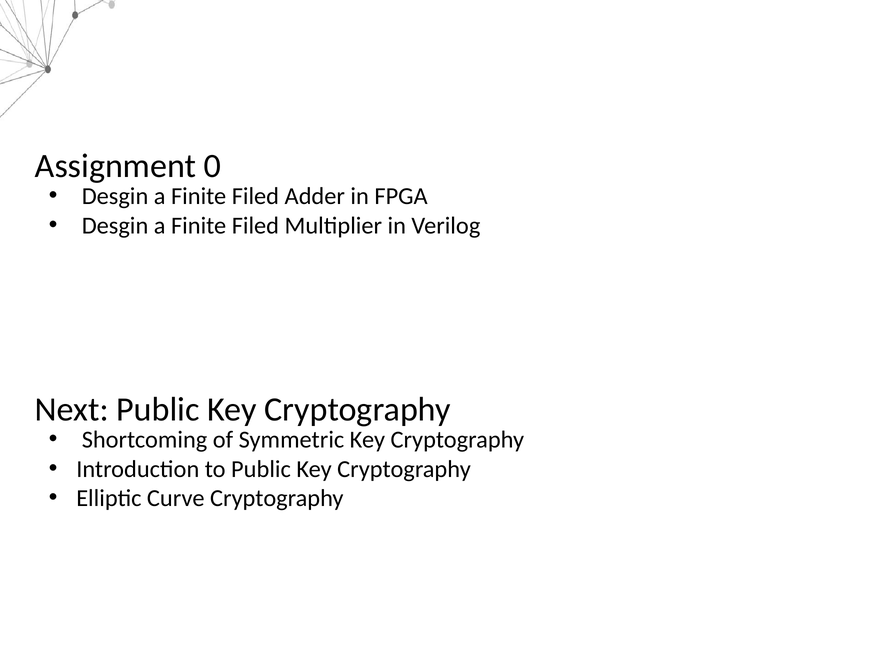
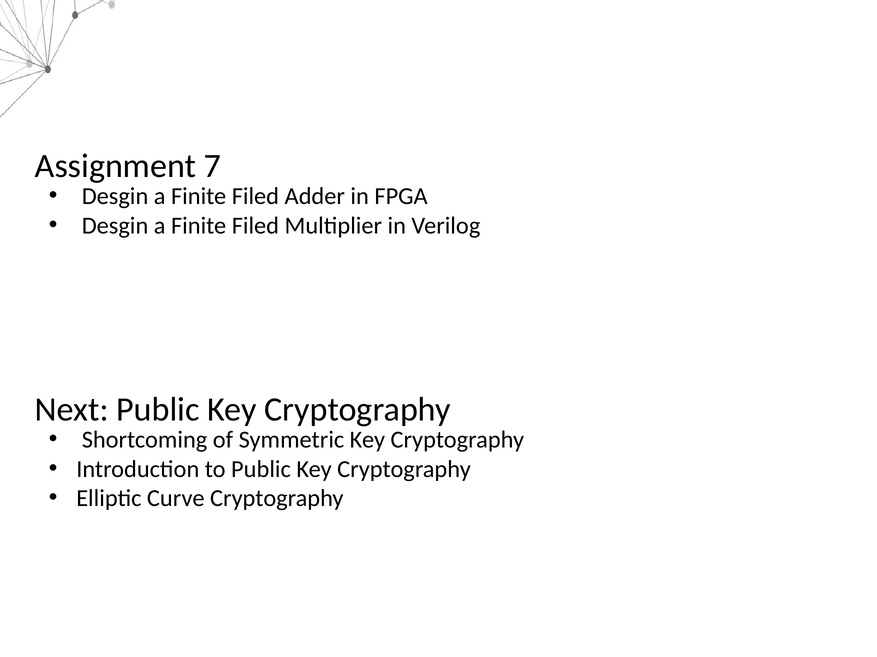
0: 0 -> 7 (212, 166)
